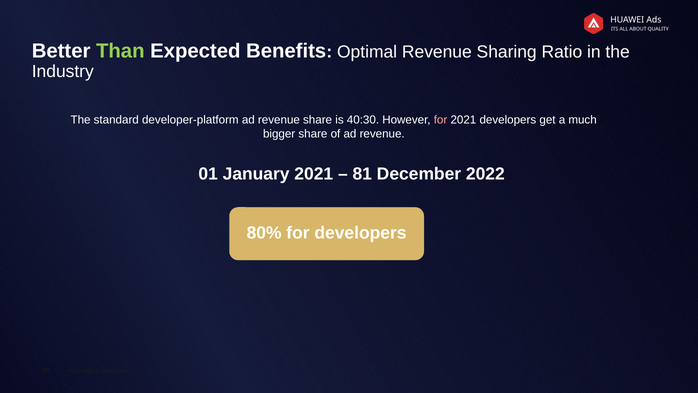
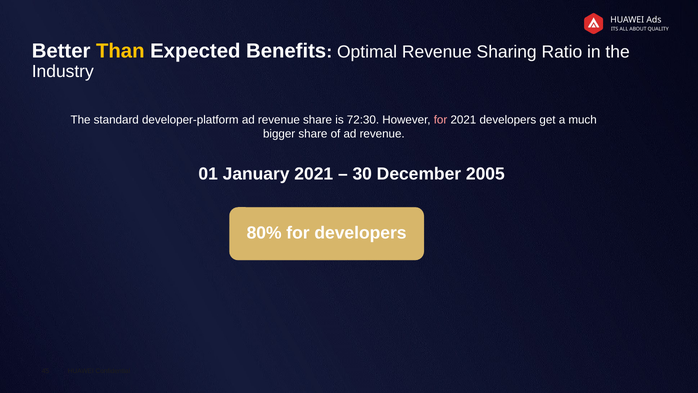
Than colour: light green -> yellow (120, 51)
40:30: 40:30 -> 72:30 (363, 120)
81: 81 -> 30 (362, 174)
2022: 2022 -> 2005 (485, 174)
